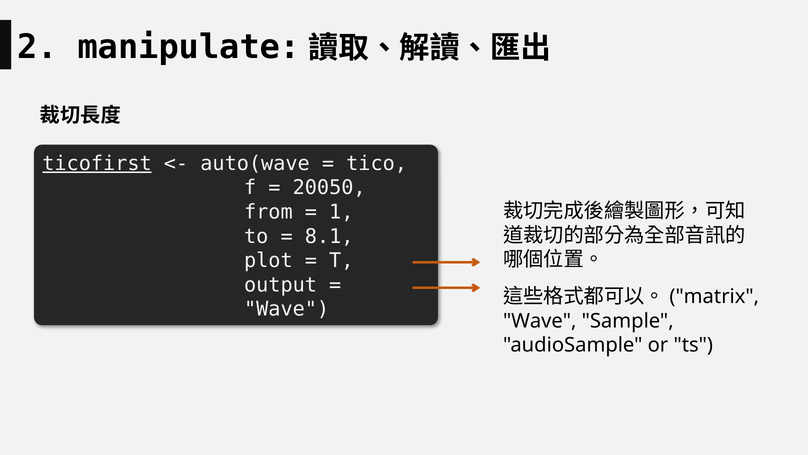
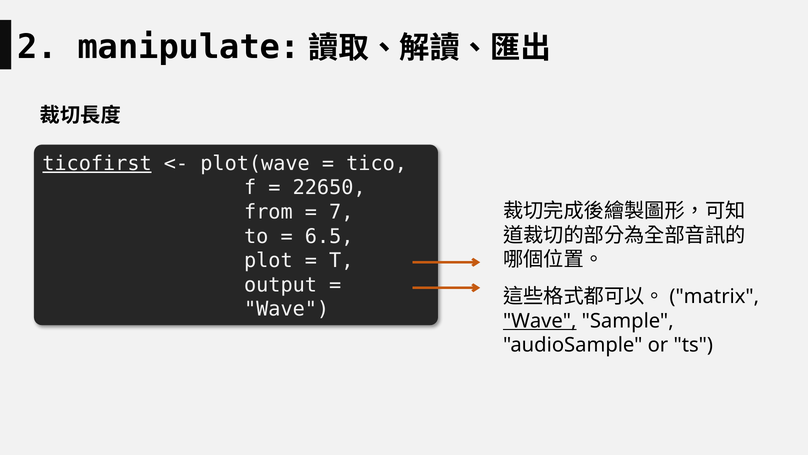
auto(wave: auto(wave -> plot(wave (255, 163)
20050: 20050 -> 22650 (329, 188)
1: 1 -> 7 (341, 212)
8.1: 8.1 -> 6.5 (329, 236)
Wave underline: none -> present (540, 321)
